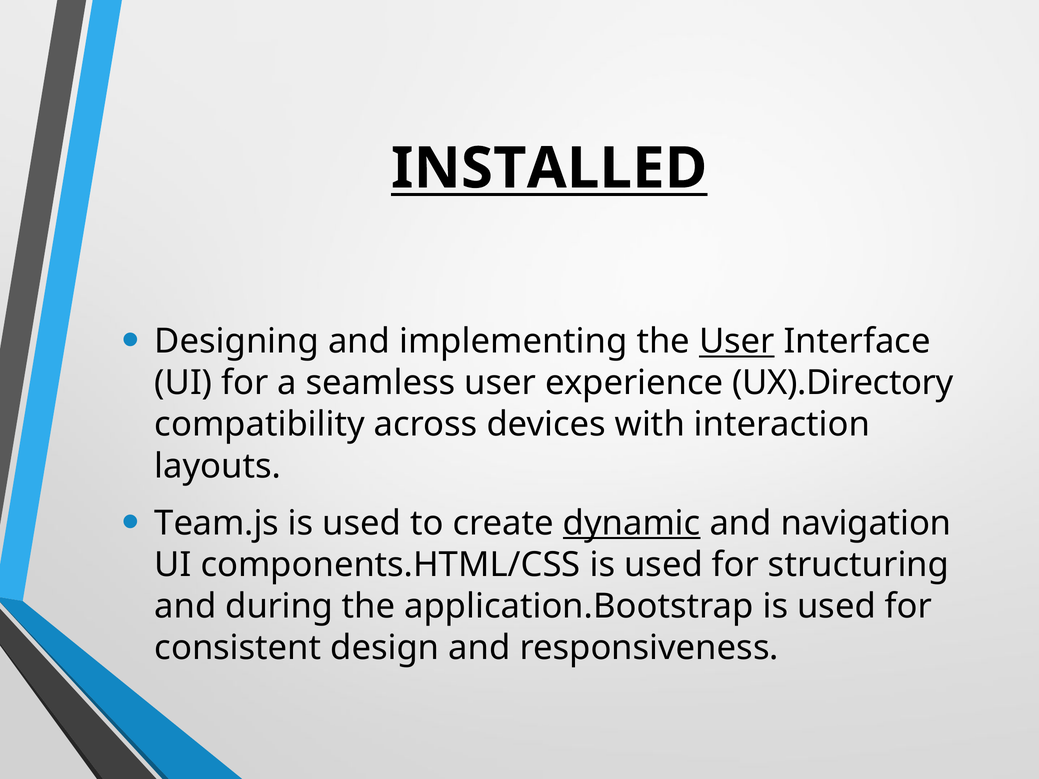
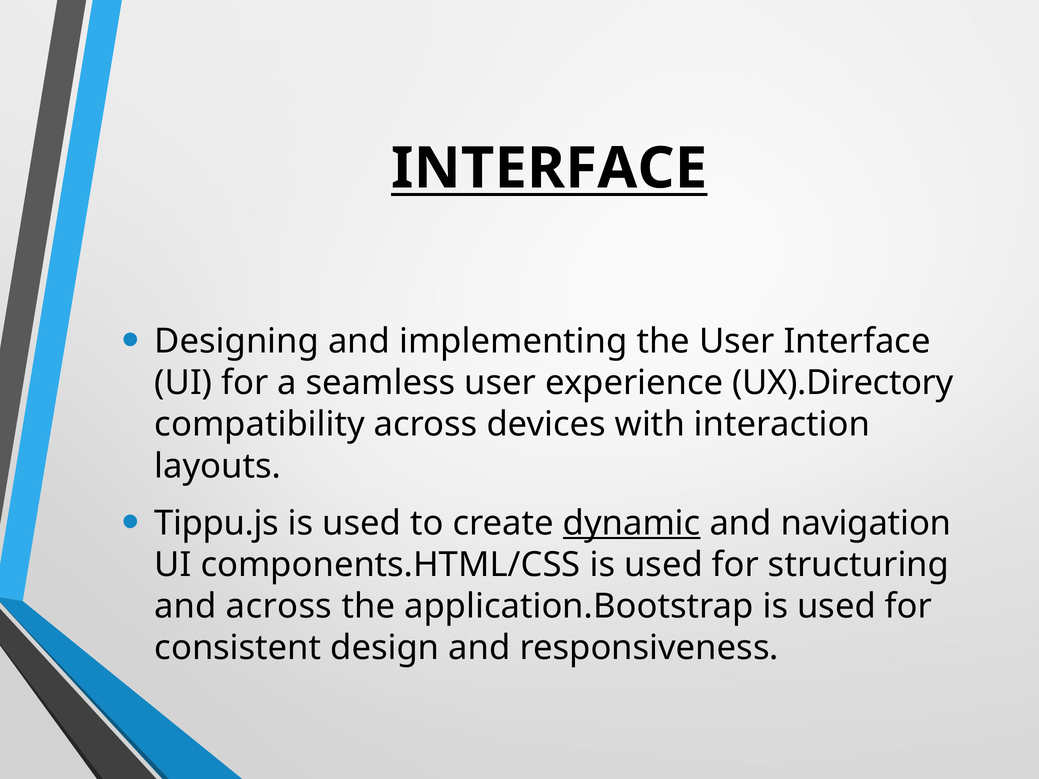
INSTALLED: INSTALLED -> INTERFACE (549, 169)
User underline: present -> none (737, 342)
Team.js: Team.js -> Tippu.js (217, 523)
and during: during -> across (279, 606)
